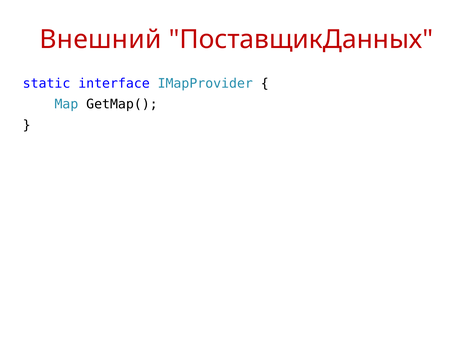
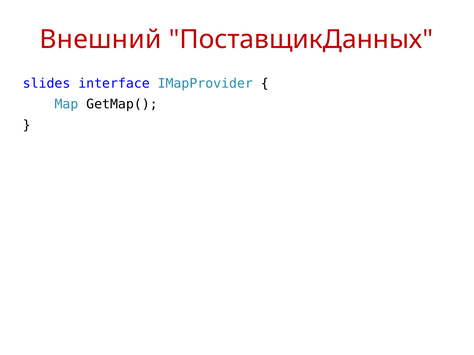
static: static -> slides (47, 84)
